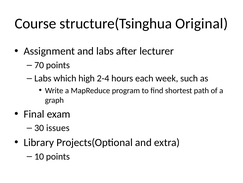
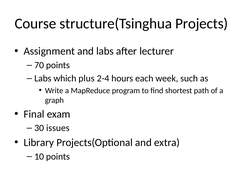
Original: Original -> Projects (202, 24)
high: high -> plus (87, 78)
